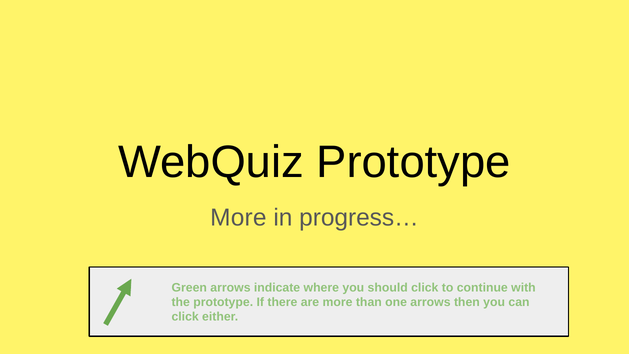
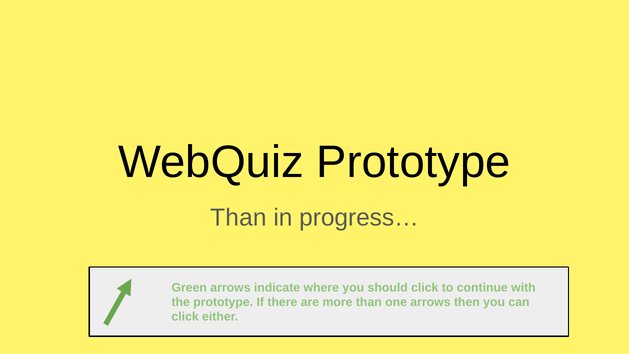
More: More -> Than (238, 218)
